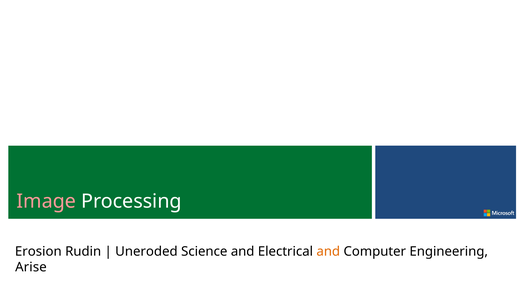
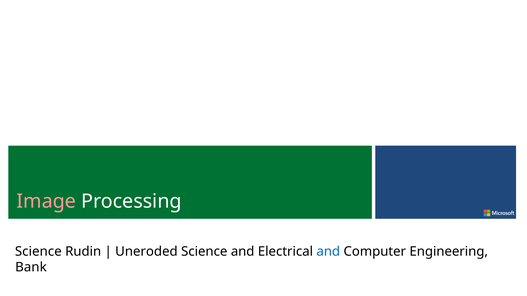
Erosion: Erosion -> Science (38, 252)
and colour: orange -> blue (328, 252)
Arise: Arise -> Bank (31, 268)
